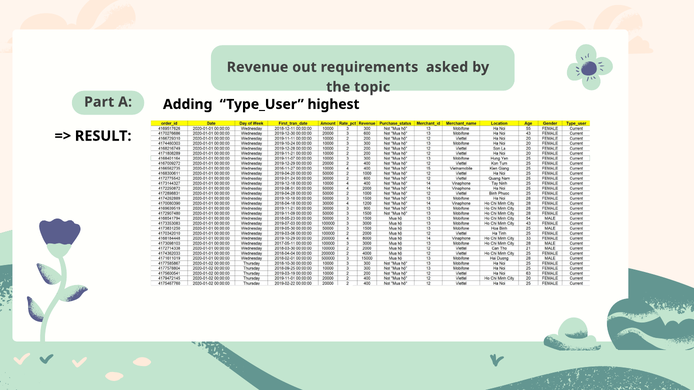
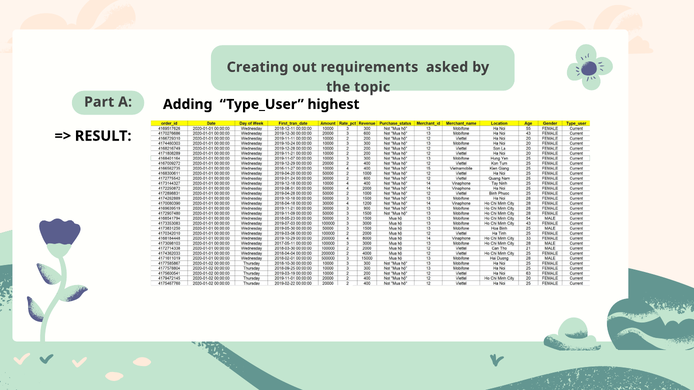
Revenue: Revenue -> Creating (258, 67)
